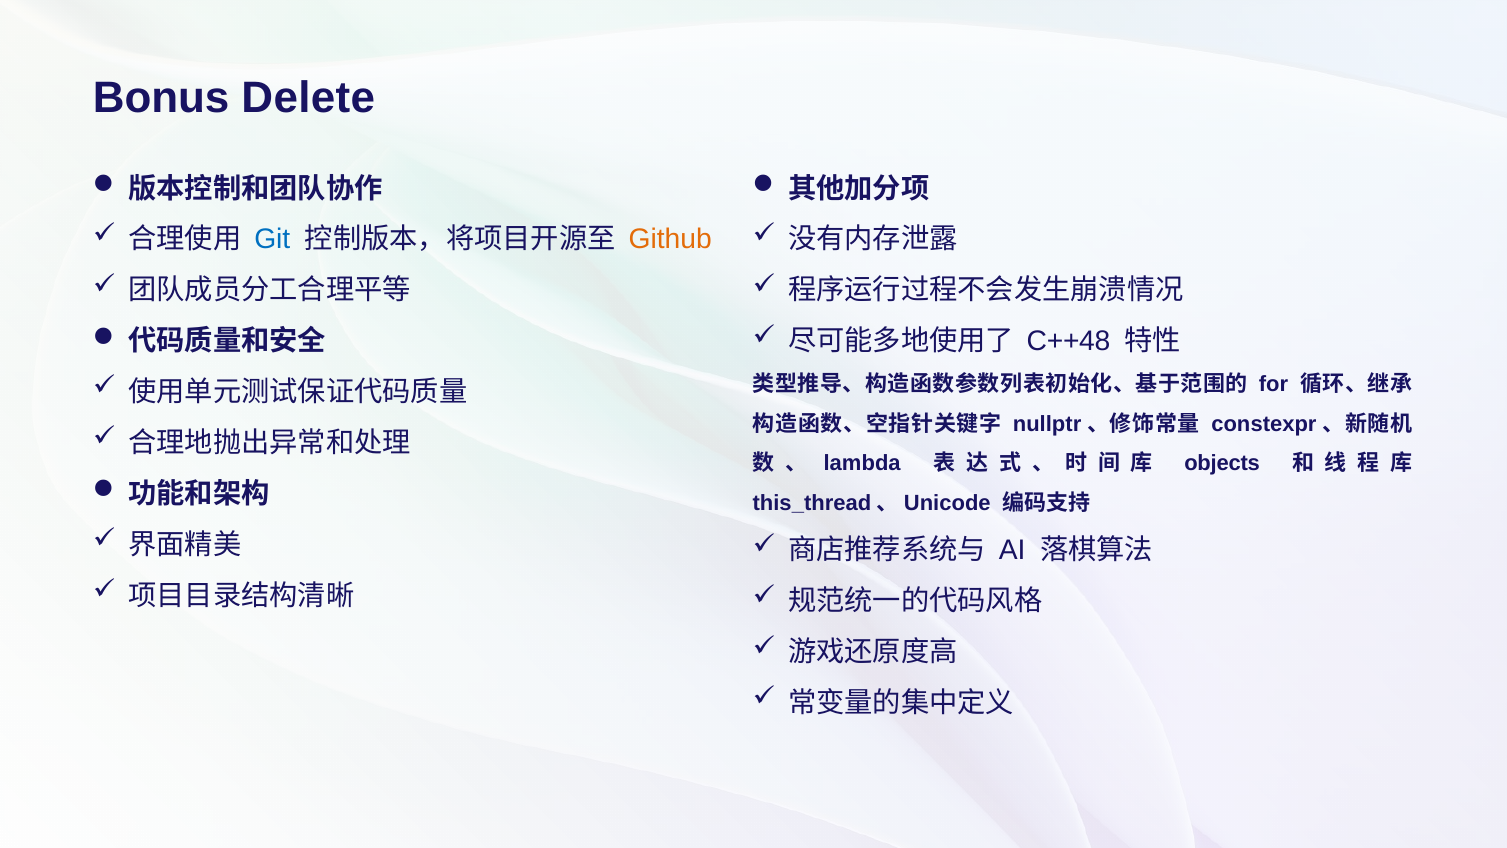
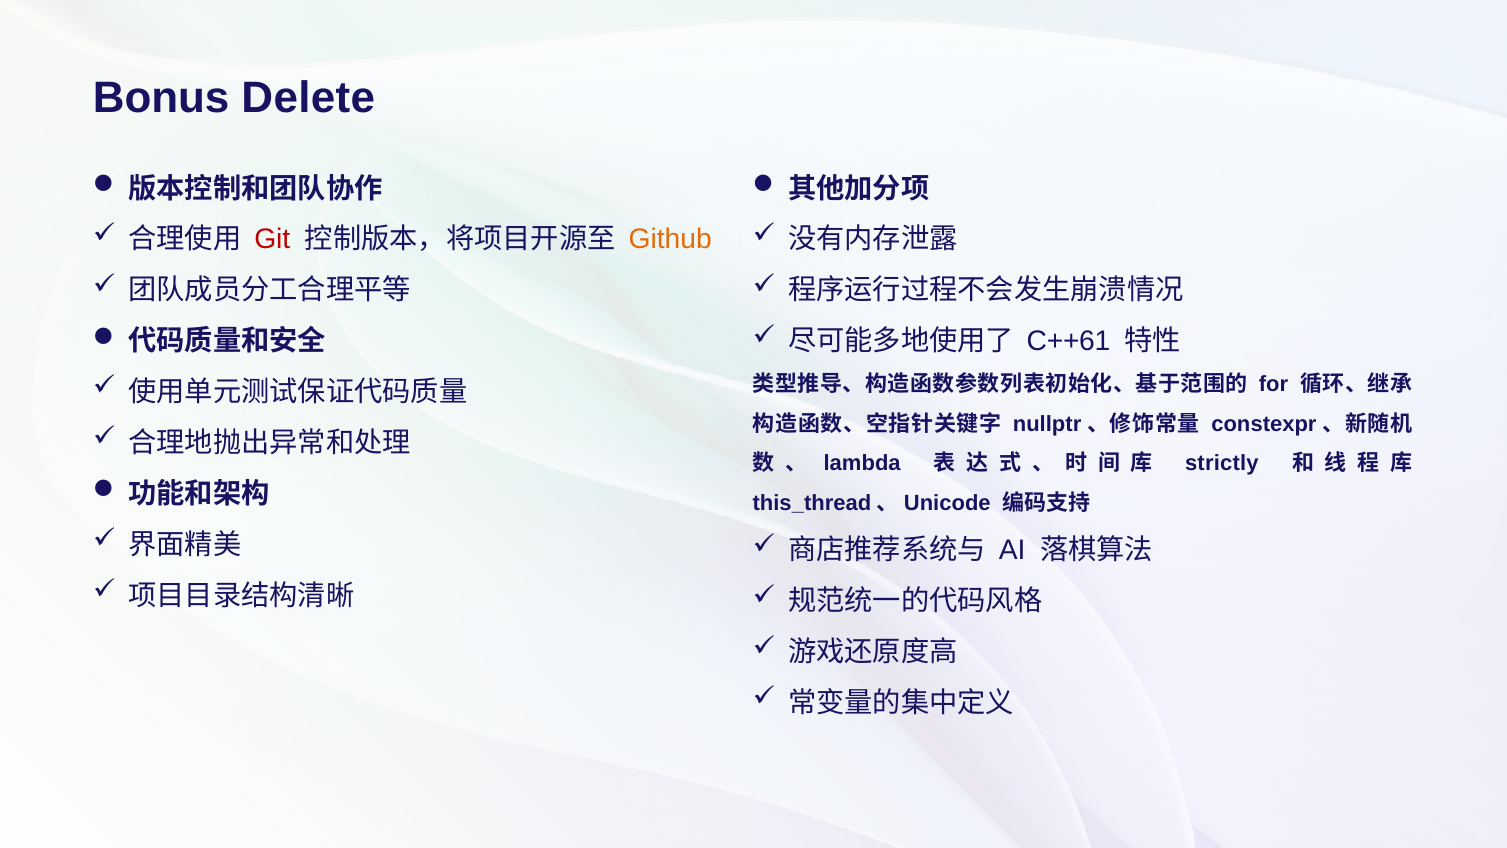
Git colour: blue -> red (272, 240)
C++48: C++48 -> C++61 (1069, 341)
objects: objects -> strictly (1222, 463)
